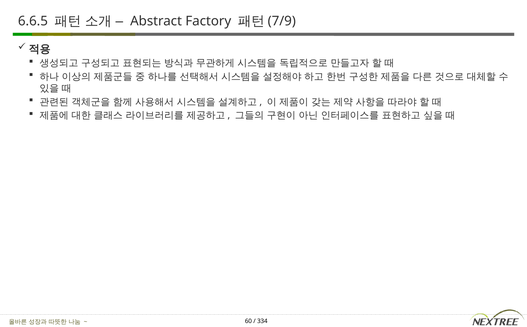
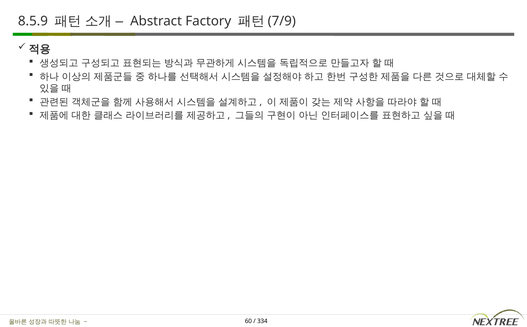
6.6.5: 6.6.5 -> 8.5.9 (33, 21)
